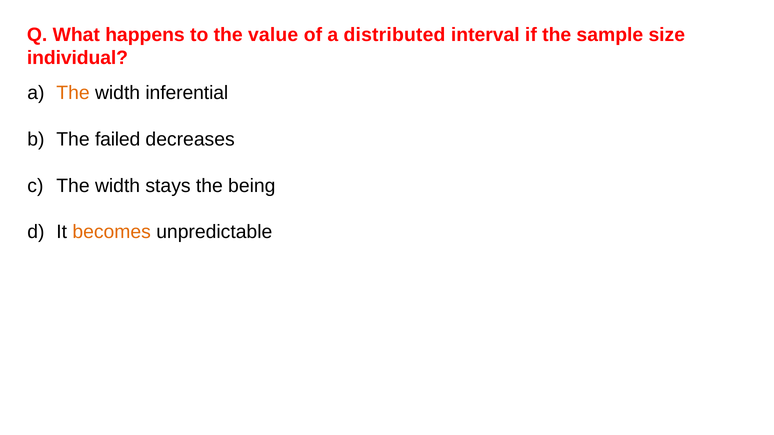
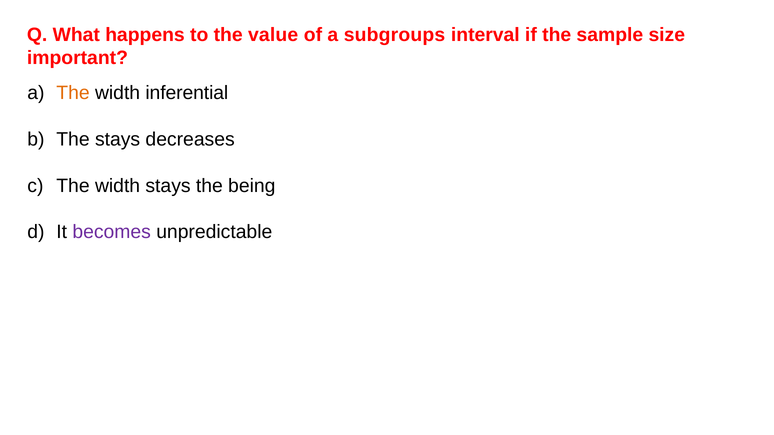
distributed: distributed -> subgroups (394, 35)
individual: individual -> important (77, 58)
The failed: failed -> stays (118, 139)
becomes colour: orange -> purple (112, 232)
